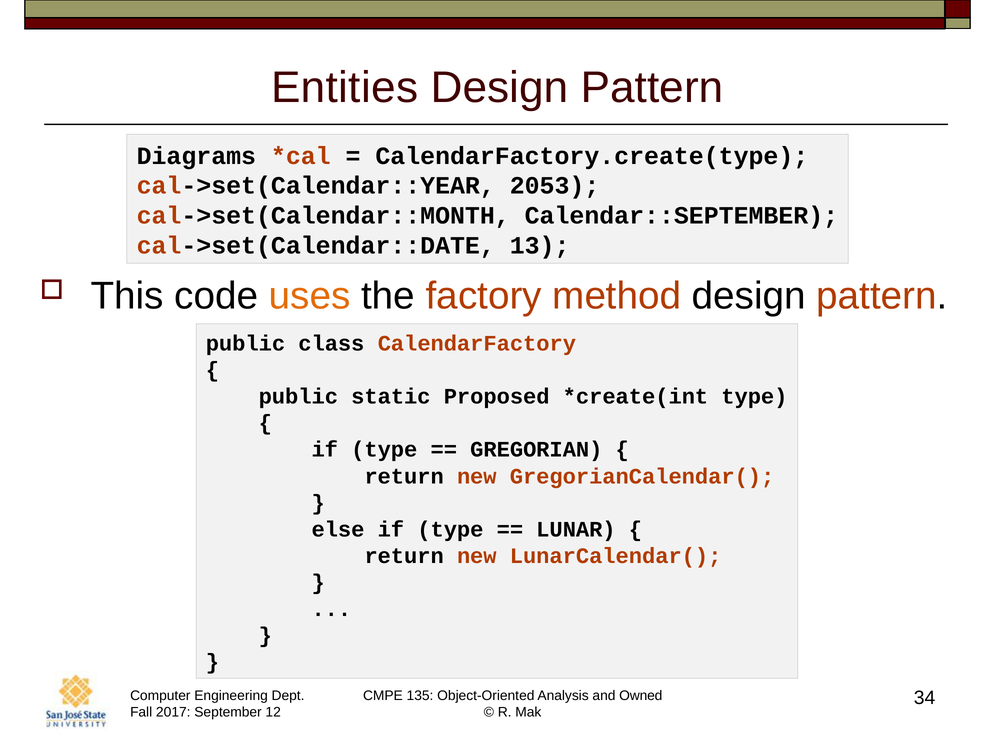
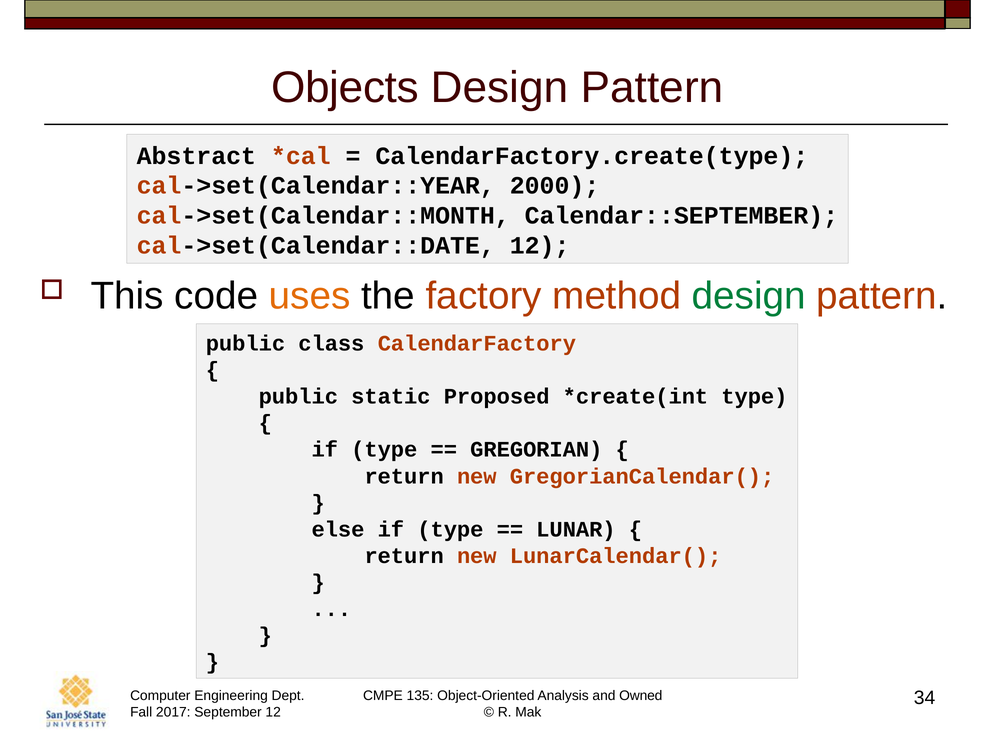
Entities: Entities -> Objects (345, 88)
Diagrams: Diagrams -> Abstract (196, 156)
2053: 2053 -> 2000 (555, 186)
cal->set(Calendar::DATE 13: 13 -> 12 (540, 245)
design colour: black -> green (749, 296)
